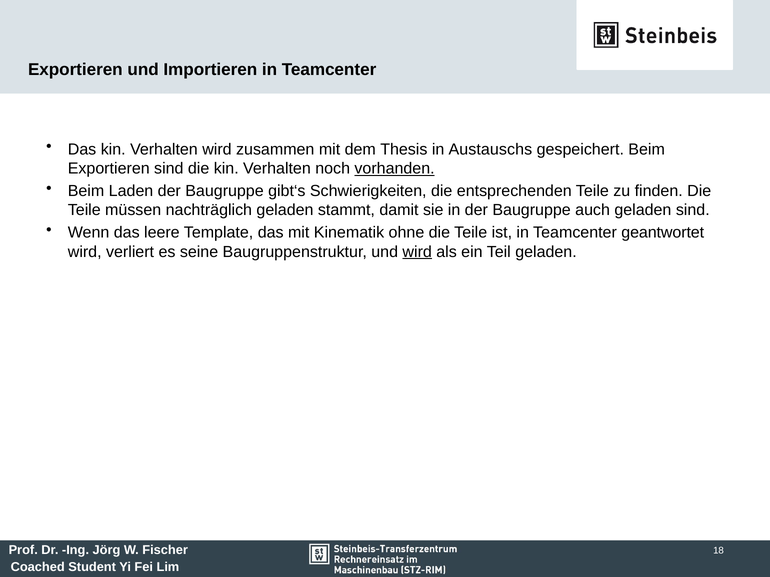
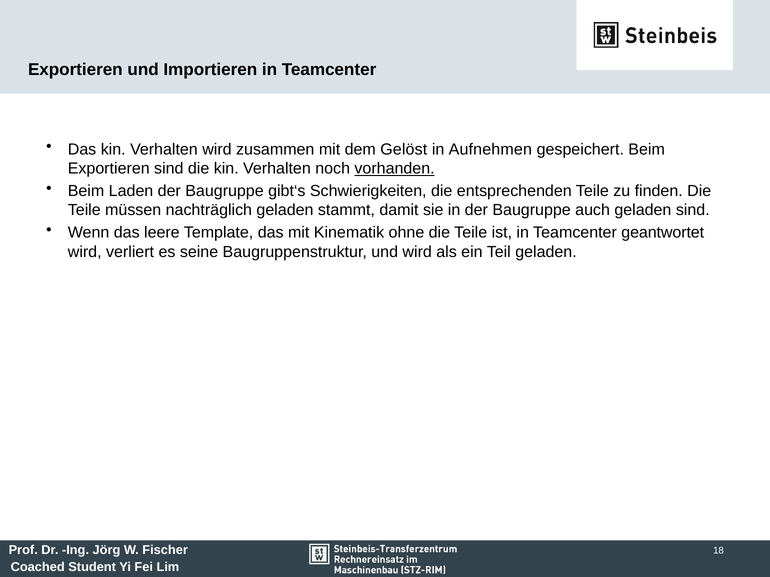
Thesis: Thesis -> Gelöst (404, 149)
Austauschs: Austauschs -> Aufnehmen (490, 149)
wird underline: present -> none (417, 252)
